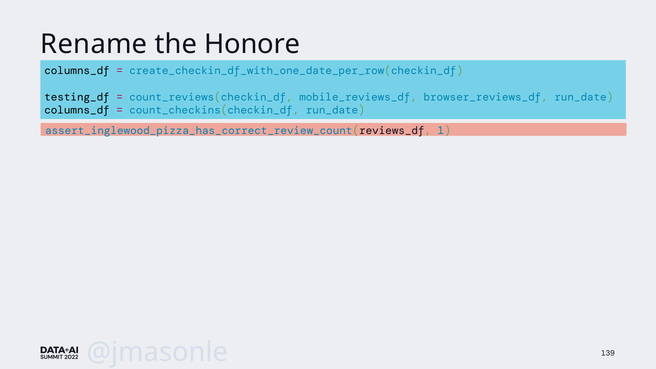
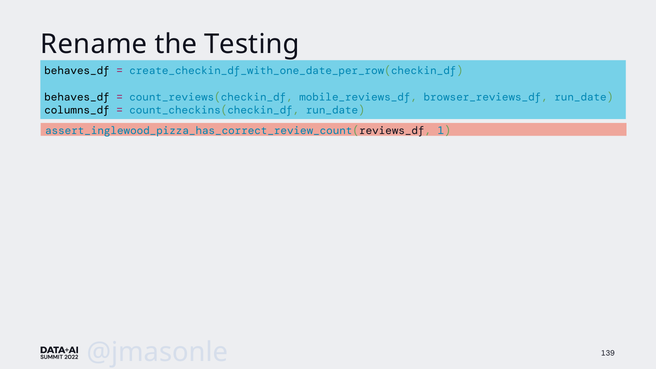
Honore: Honore -> Testing (252, 44)
columns_df: columns_df -> behaves_df (77, 71)
testing_df: testing_df -> behaves_df (77, 97)
